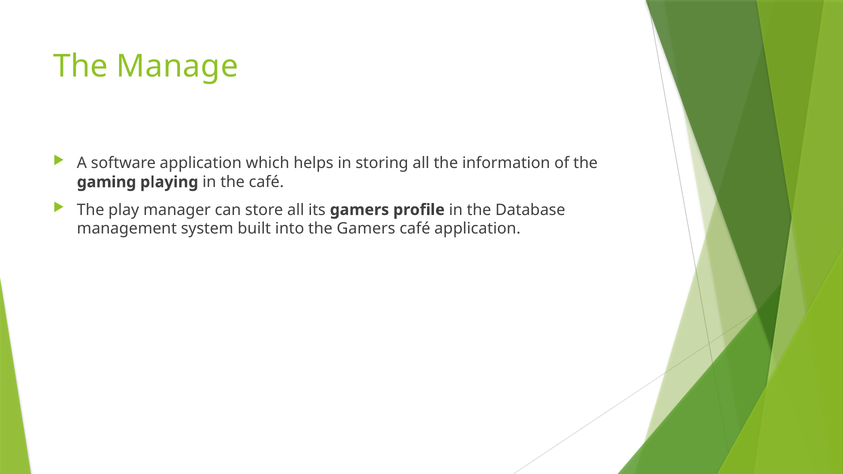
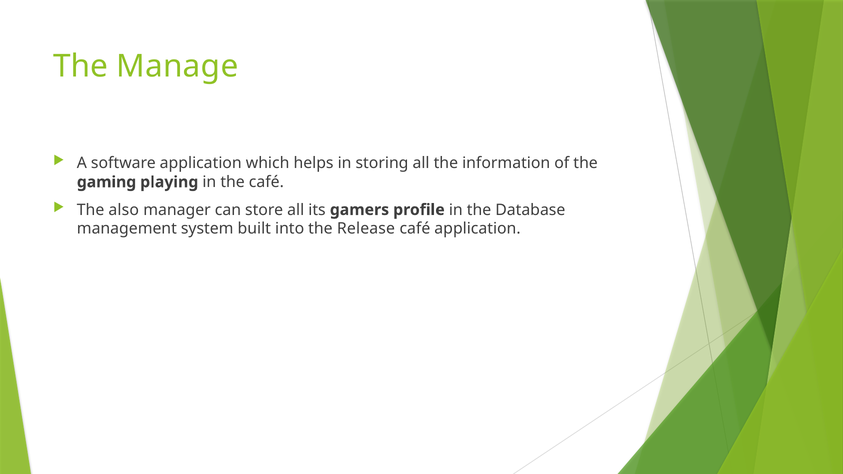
play: play -> also (124, 210)
the Gamers: Gamers -> Release (366, 229)
